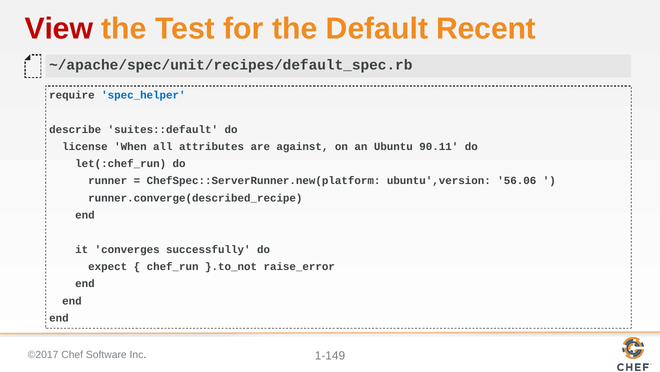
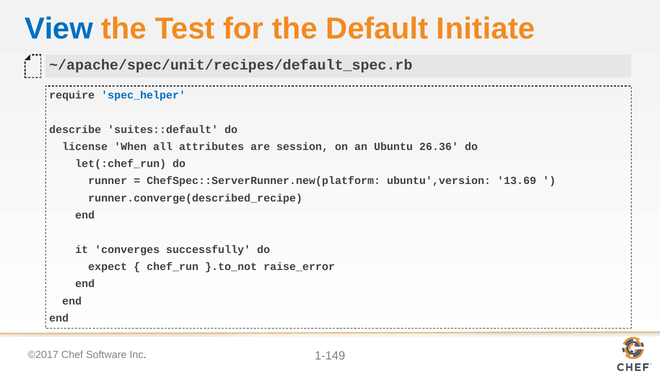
View colour: red -> blue (59, 29)
Recent: Recent -> Initiate (486, 29)
against: against -> session (302, 146)
90.11: 90.11 -> 26.36 (439, 146)
56.06: 56.06 -> 13.69 (517, 181)
